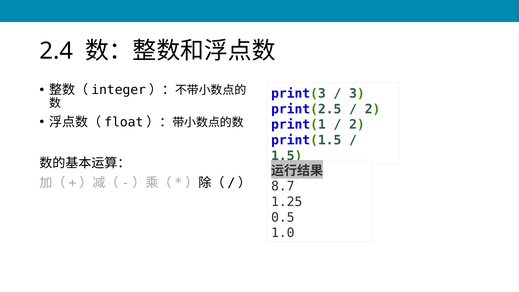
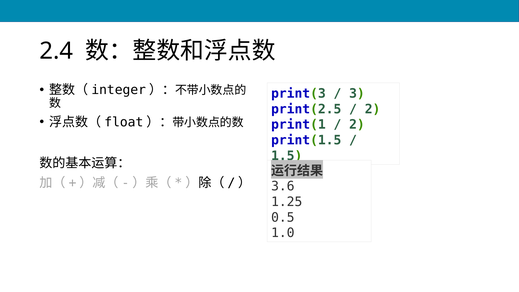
8.7: 8.7 -> 3.6 (283, 186)
